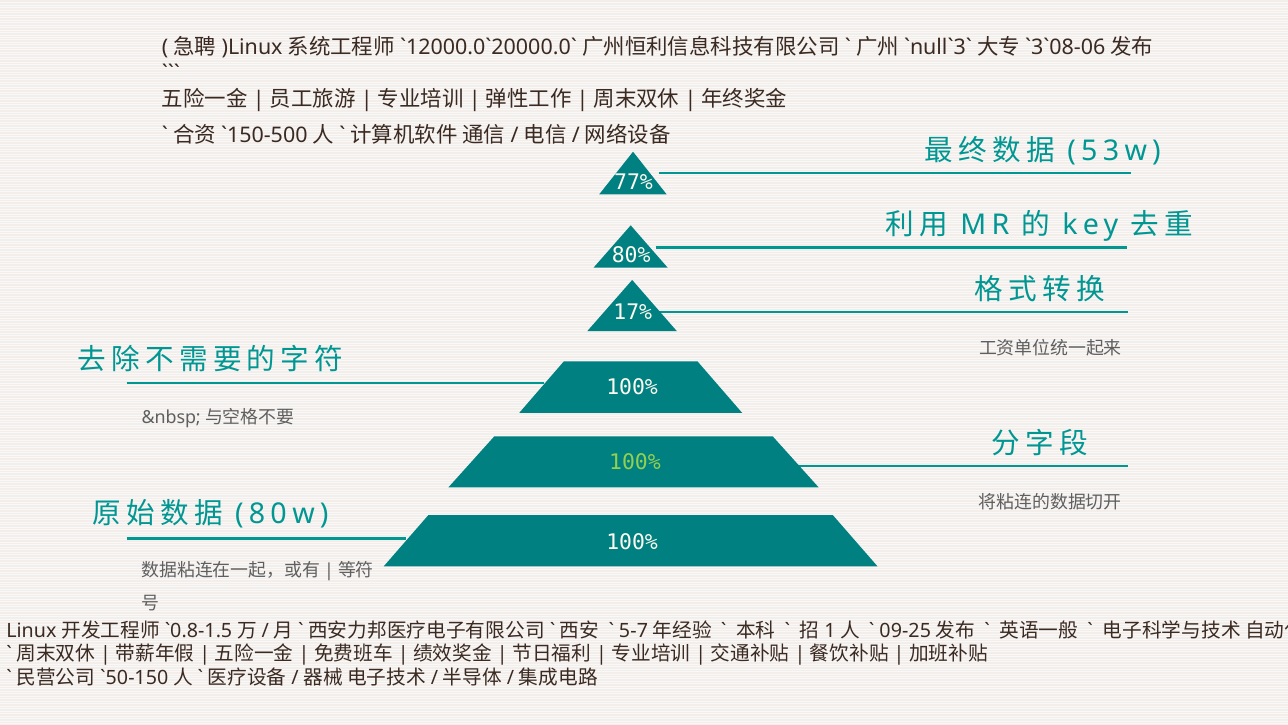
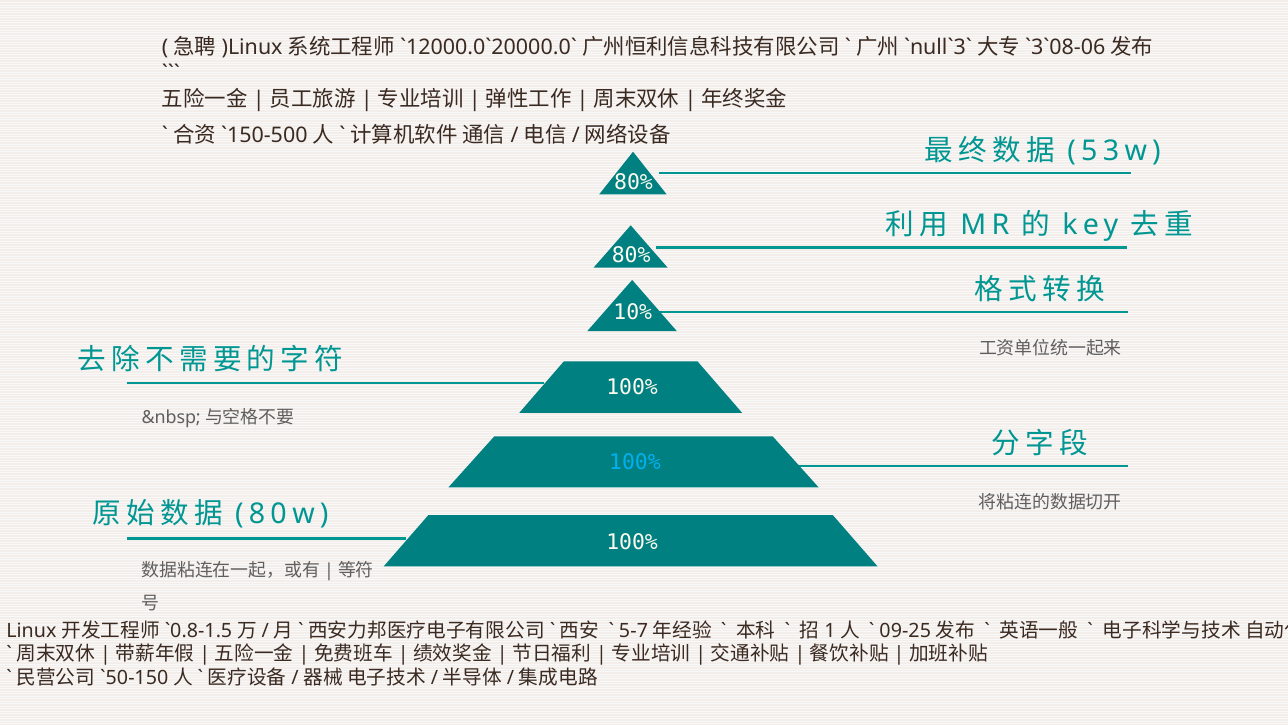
77%: 77% -> 80% (633, 182)
17%: 17% -> 10% (633, 312)
100% colour: light green -> light blue (635, 462)
